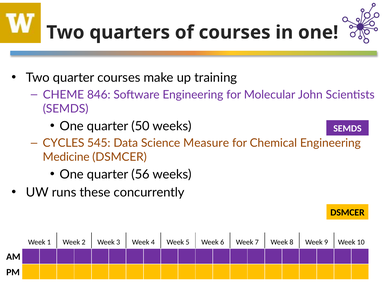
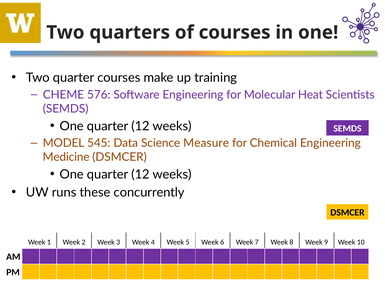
846: 846 -> 576 (99, 95)
John: John -> Heat (310, 95)
50: 50 -> 12 (141, 126)
CYCLES: CYCLES -> MODEL (64, 143)
56: 56 -> 12 (141, 175)
